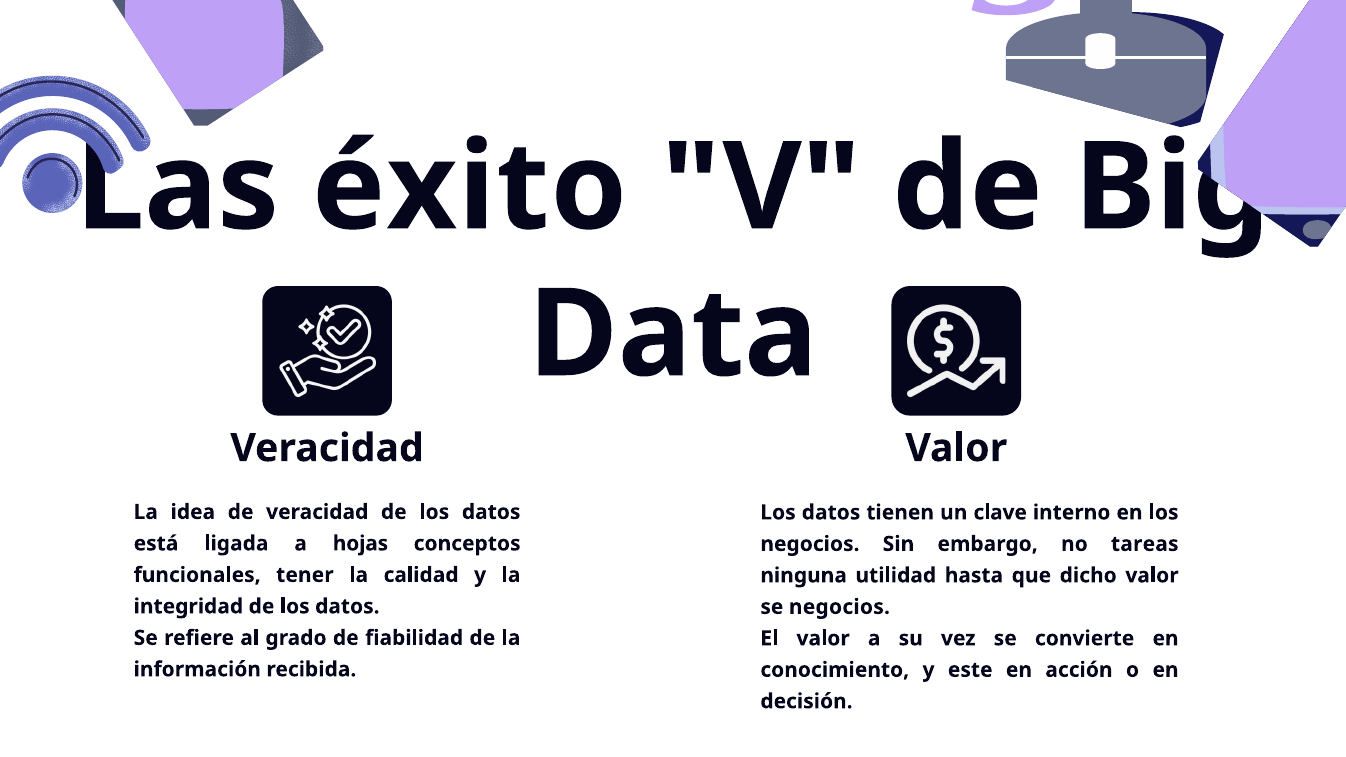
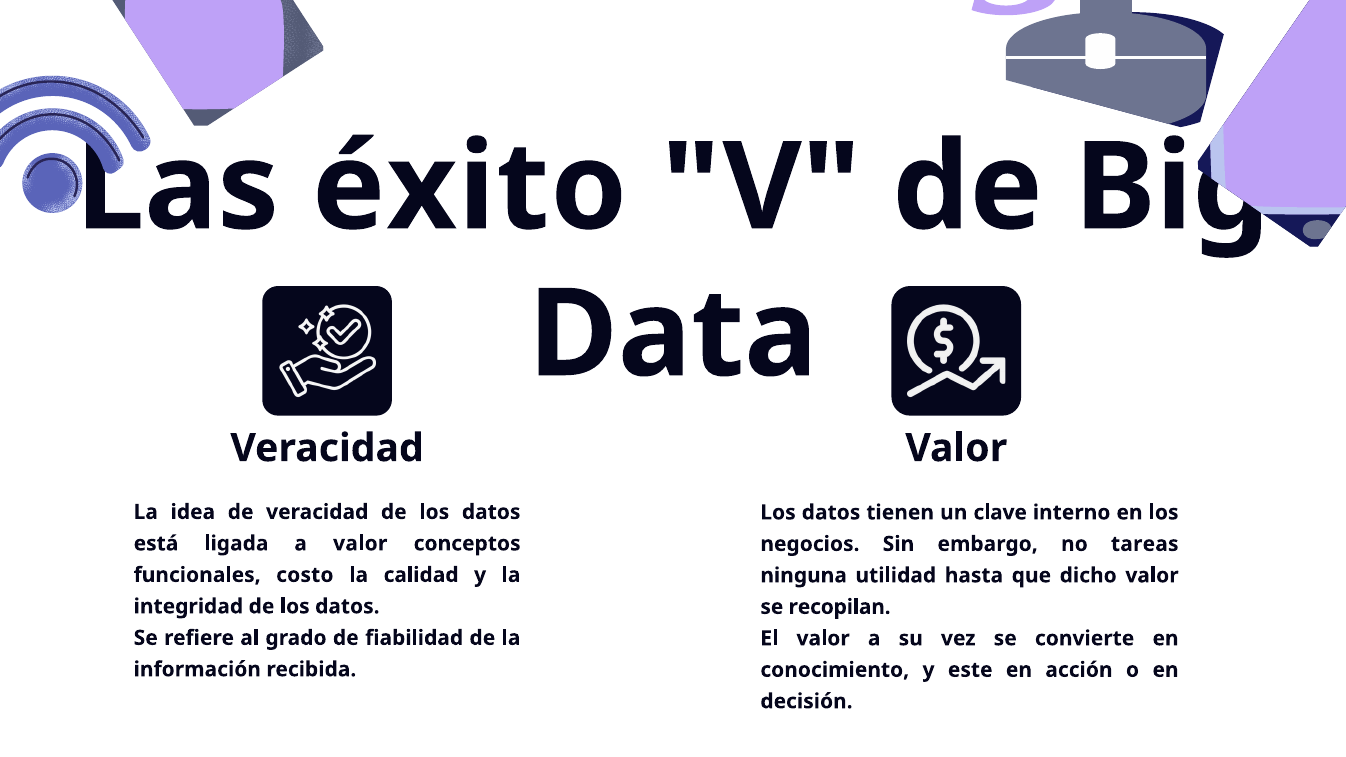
a hojas: hojas -> valor (360, 544)
tener: tener -> costo (305, 575)
se negocios: negocios -> recopilan (840, 607)
